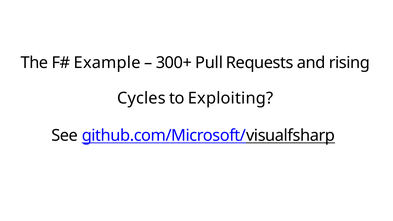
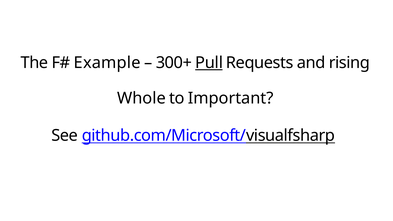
Pull underline: none -> present (209, 63)
Cycles: Cycles -> Whole (141, 98)
Exploiting: Exploiting -> Important (231, 98)
